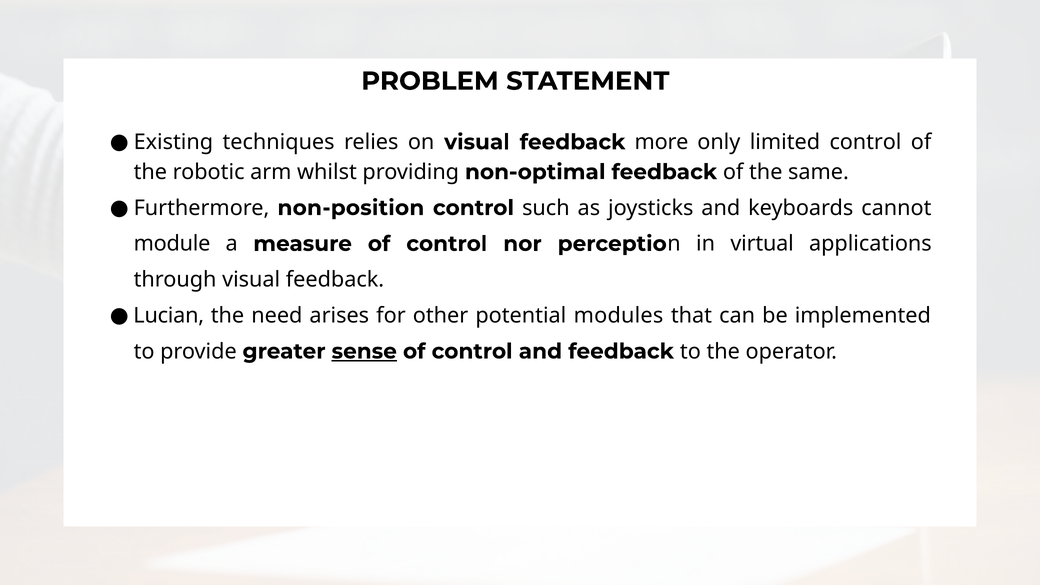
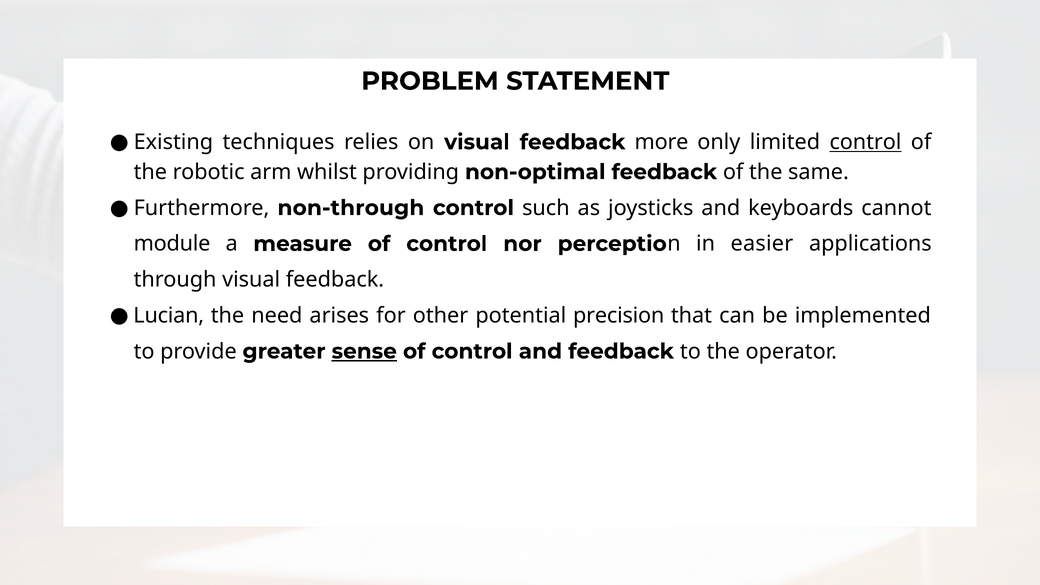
control underline: none -> present (865, 142)
non-position: non-position -> non-through (351, 208)
virtual: virtual -> easier (762, 244)
modules: modules -> precision (619, 315)
